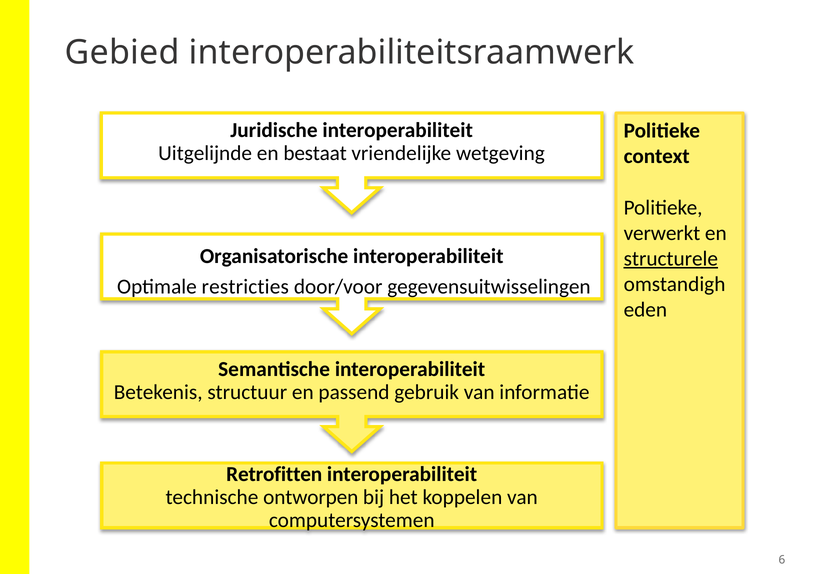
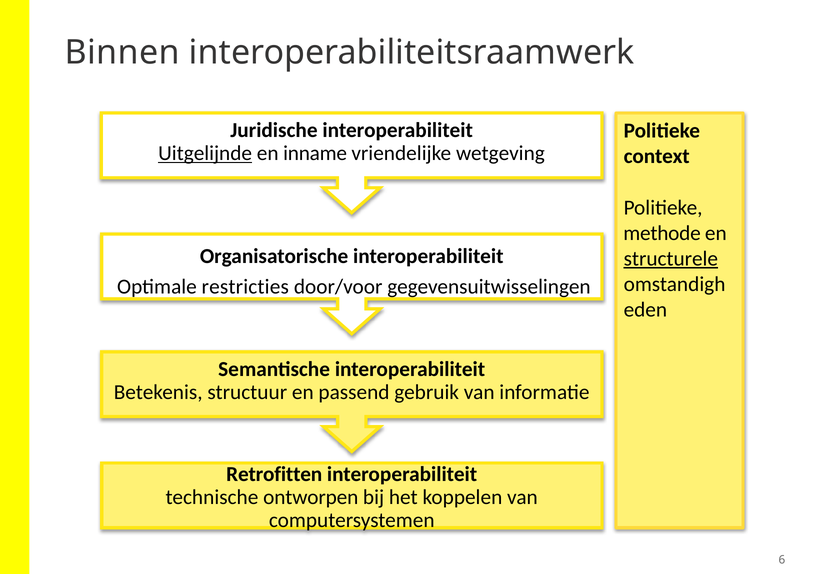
Gebied: Gebied -> Binnen (122, 53)
Uitgelijnde underline: none -> present (205, 153)
bestaat: bestaat -> inname (315, 153)
verwerkt: verwerkt -> methode (662, 233)
